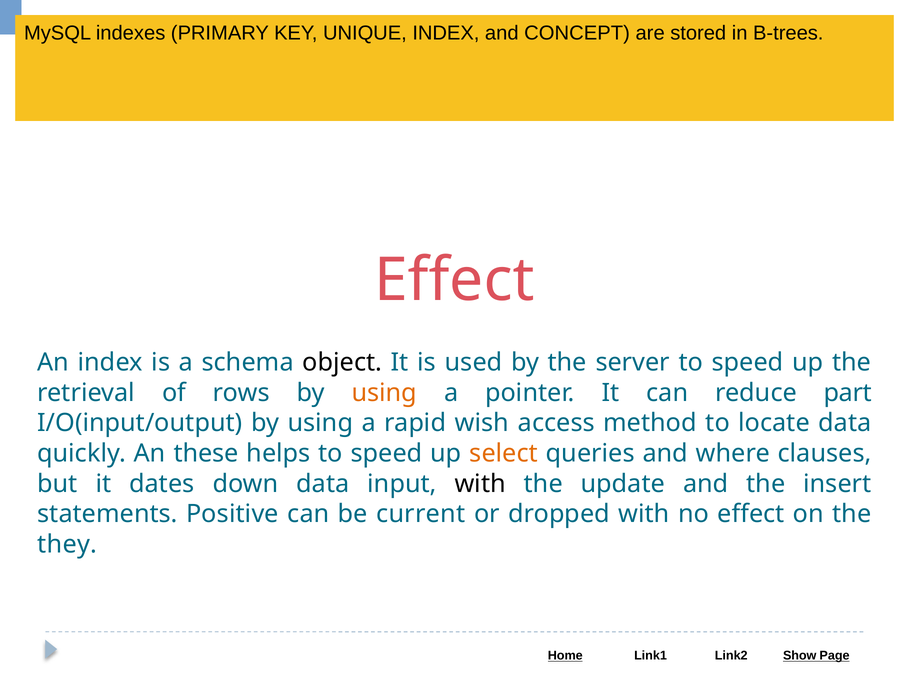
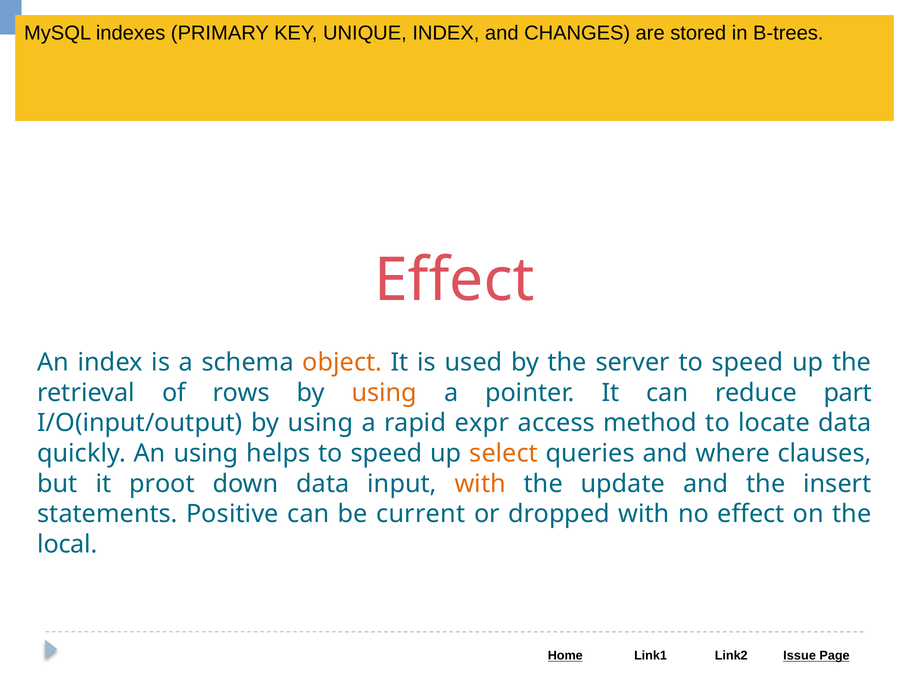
CONCEPT: CONCEPT -> CHANGES (577, 33)
object colour: black -> orange (342, 362)
wish: wish -> expr (482, 423)
An these: these -> using (206, 453)
dates: dates -> proot (162, 484)
with colour: black -> orange (480, 484)
they: they -> local (67, 544)
Show: Show -> Issue (800, 655)
